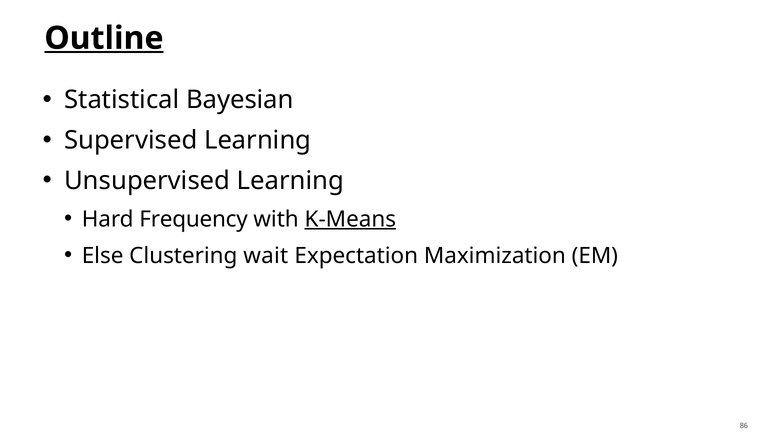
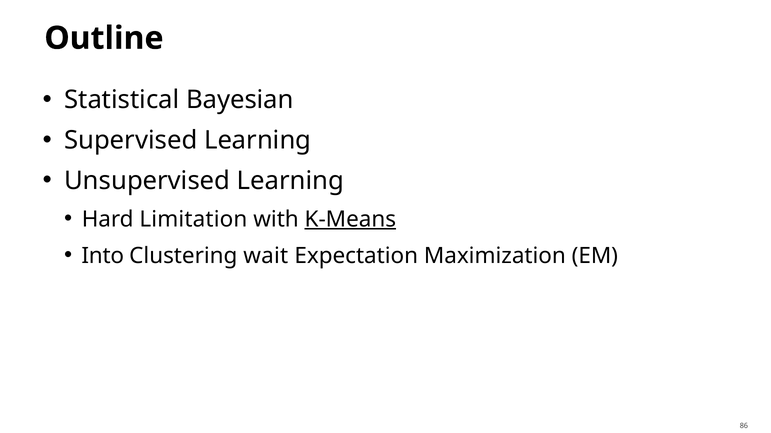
Outline underline: present -> none (104, 38)
Frequency: Frequency -> Limitation (193, 219)
Else: Else -> Into (103, 256)
